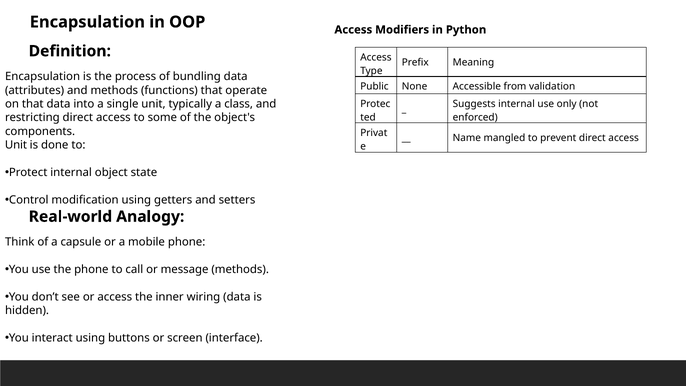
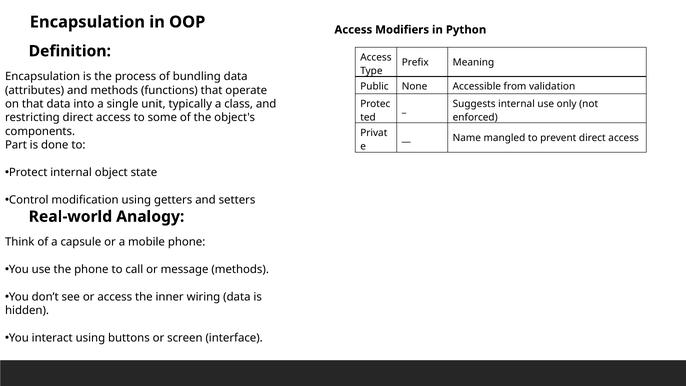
Unit: Unit -> Part (16, 145)
